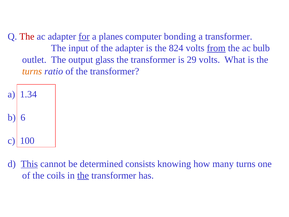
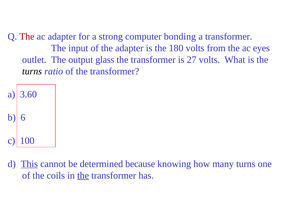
for underline: present -> none (84, 36)
planes: planes -> strong (111, 36)
824: 824 -> 180 (176, 48)
from underline: present -> none (216, 48)
bulb: bulb -> eyes (261, 48)
29: 29 -> 27 (192, 60)
turns colour: orange -> black (32, 71)
1.34: 1.34 -> 3.60 (28, 94)
consists: consists -> because (140, 164)
